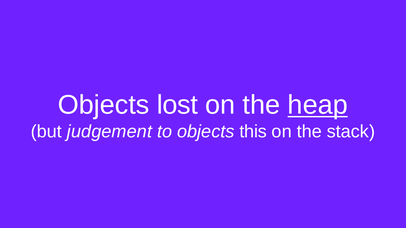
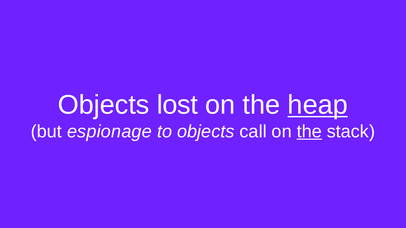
judgement: judgement -> espionage (109, 132)
this: this -> call (253, 132)
the underline: none -> present (309, 132)
